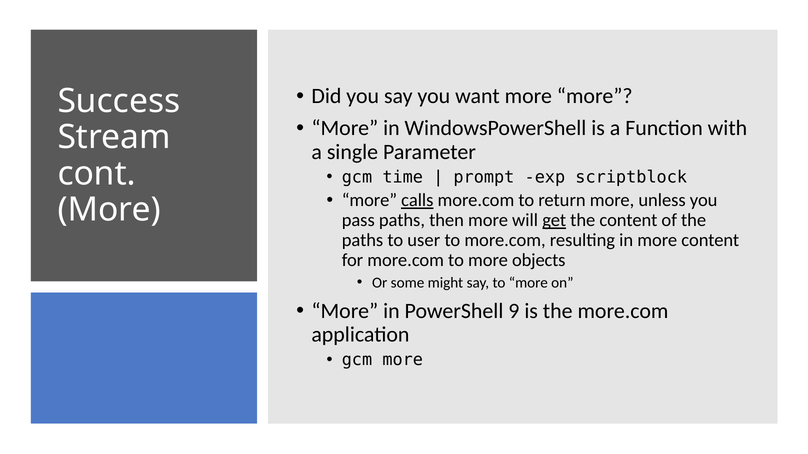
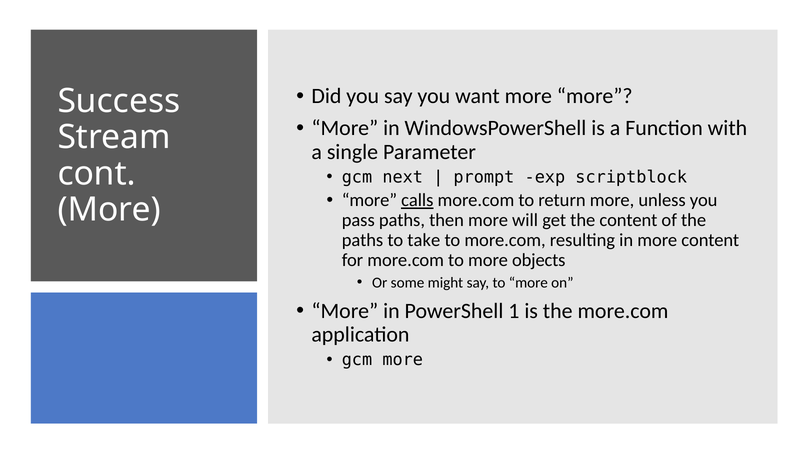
time: time -> next (403, 177)
get underline: present -> none (554, 220)
user: user -> take (424, 240)
9: 9 -> 1 (514, 311)
